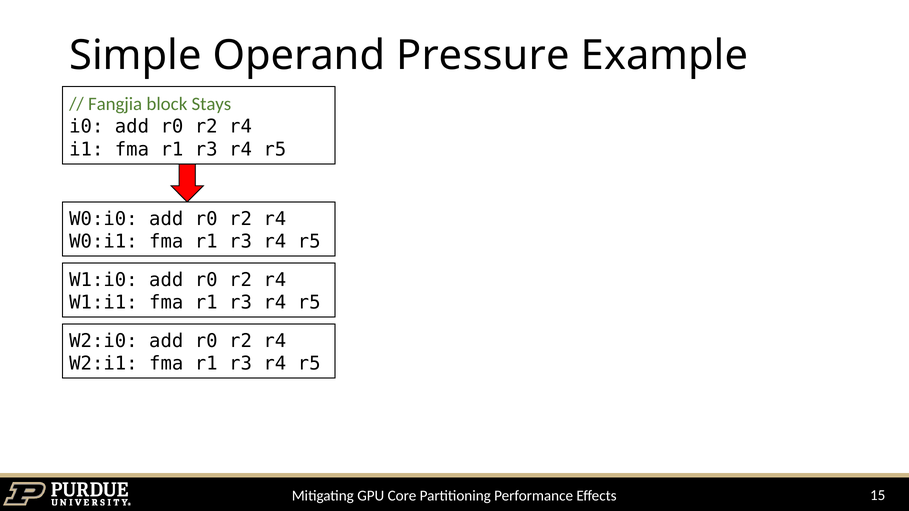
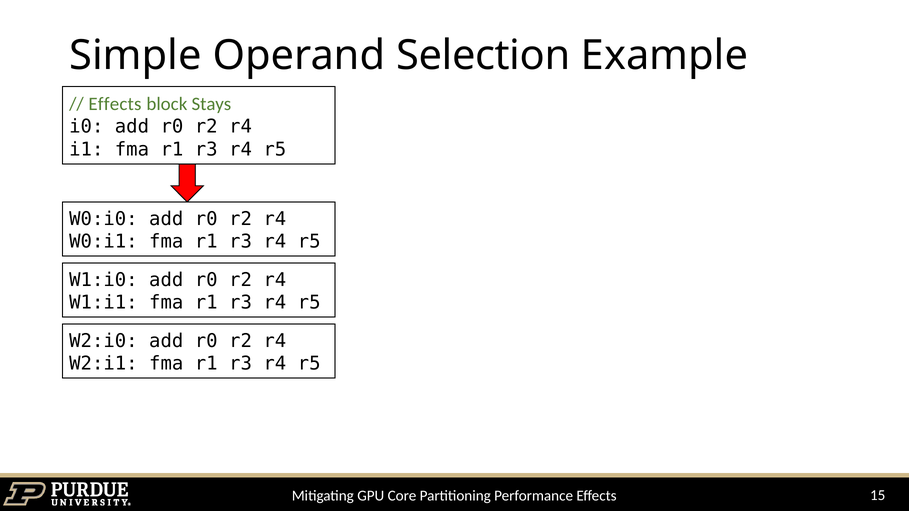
Pressure: Pressure -> Selection (483, 56)
Fangjia: Fangjia -> Effects (115, 104)
